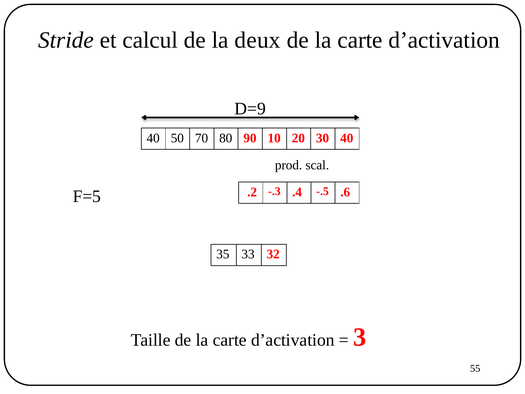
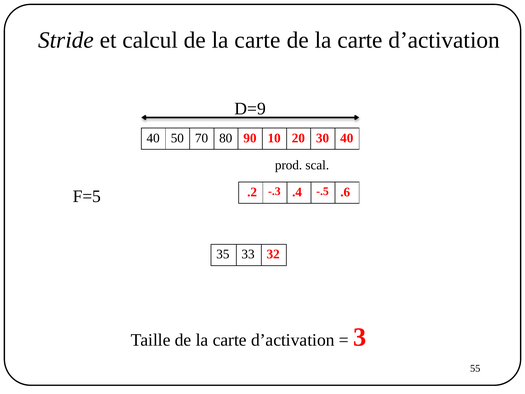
calcul de la deux: deux -> carte (258, 40)
